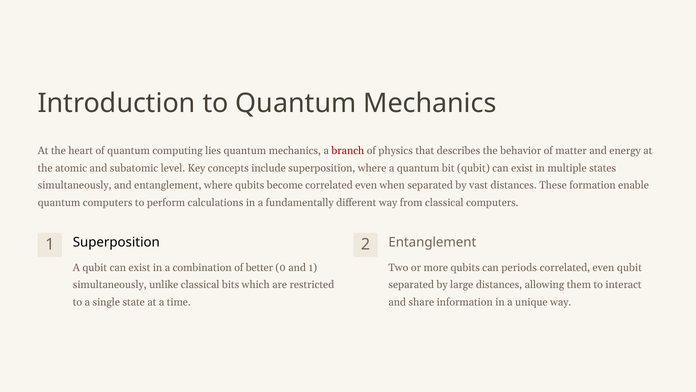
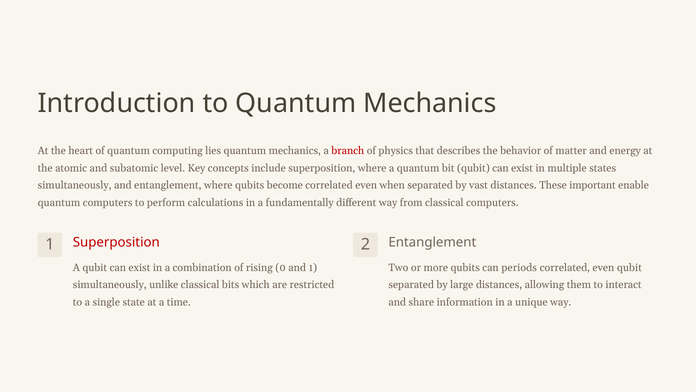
formation: formation -> important (592, 185)
Superposition colour: black -> red (116, 242)
better: better -> rising (259, 267)
